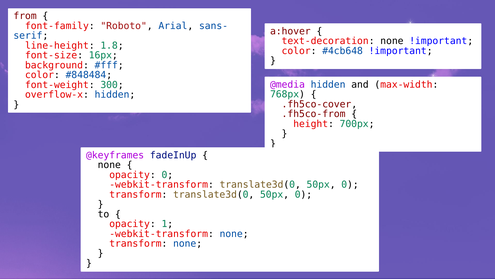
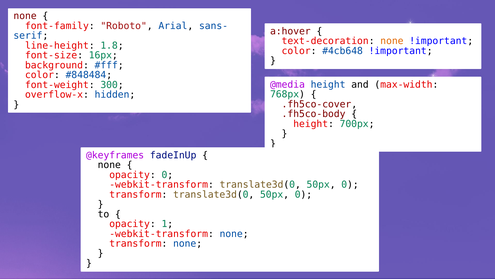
from: from -> none (25, 16)
none colour: black -> orange (392, 41)
@media hidden: hidden -> height (328, 84)
.fh5co-from: .fh5co-from -> .fh5co-body (314, 114)
